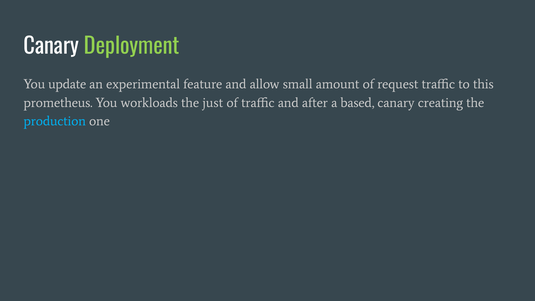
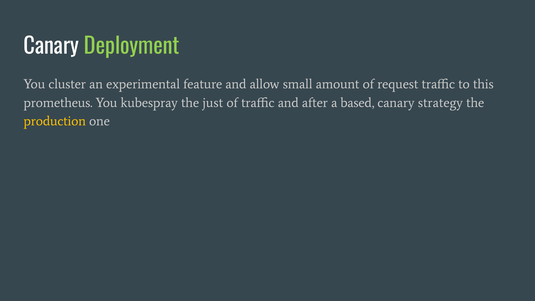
update: update -> cluster (67, 84)
workloads: workloads -> kubespray (149, 103)
creating: creating -> strategy (440, 103)
production colour: light blue -> yellow (55, 121)
